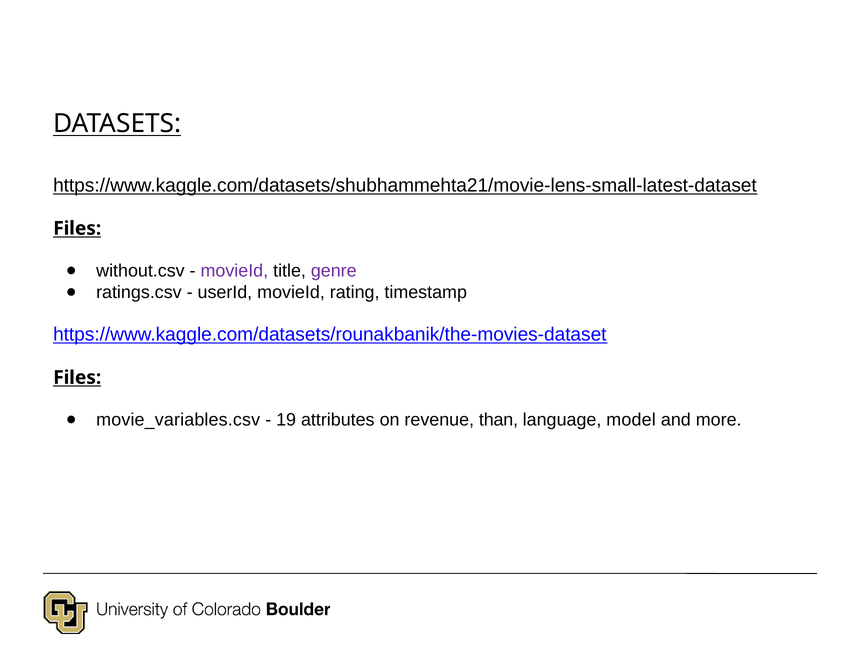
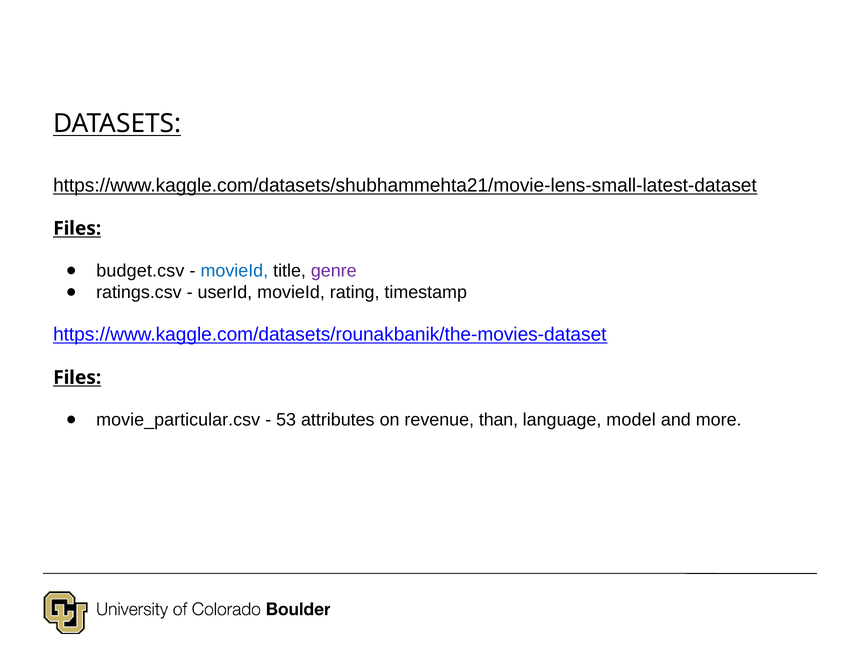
without.csv: without.csv -> budget.csv (140, 271)
movieId colour: purple -> blue (234, 271)
movie_variables.csv: movie_variables.csv -> movie_particular.csv (178, 420)
19: 19 -> 53 (286, 420)
